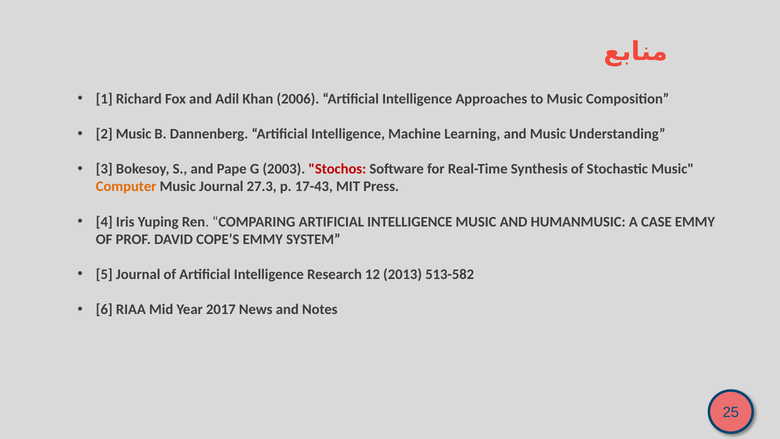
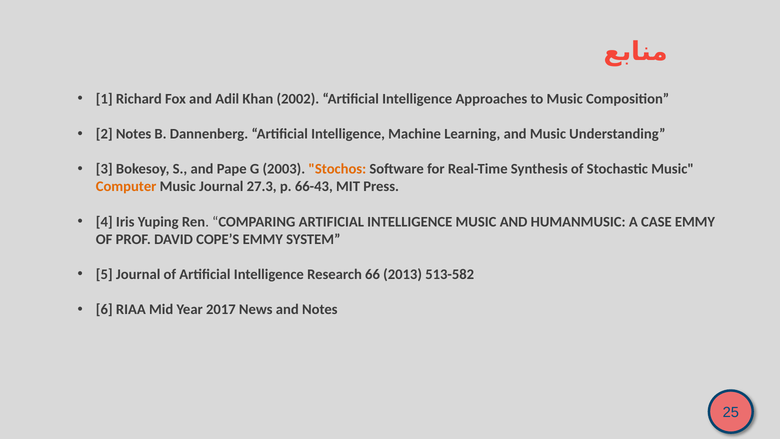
2006: 2006 -> 2002 (298, 99)
2 Music: Music -> Notes (134, 134)
Stochos colour: red -> orange (337, 169)
17-43: 17-43 -> 66-43 (314, 187)
12: 12 -> 66 (373, 274)
